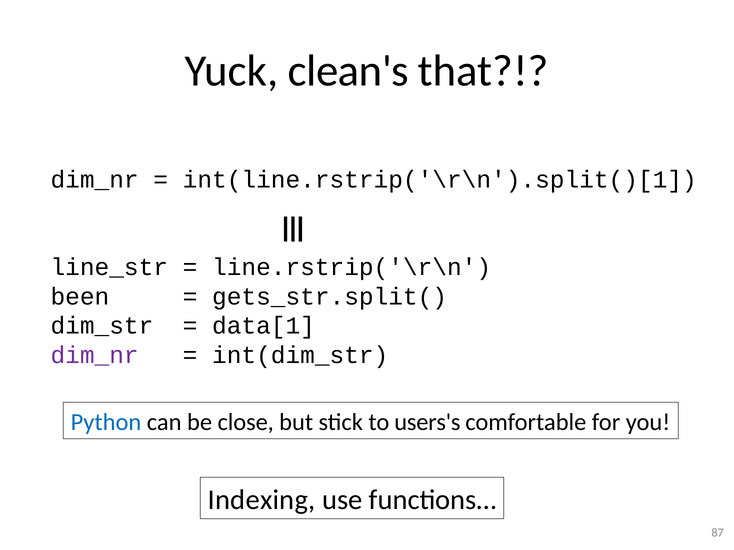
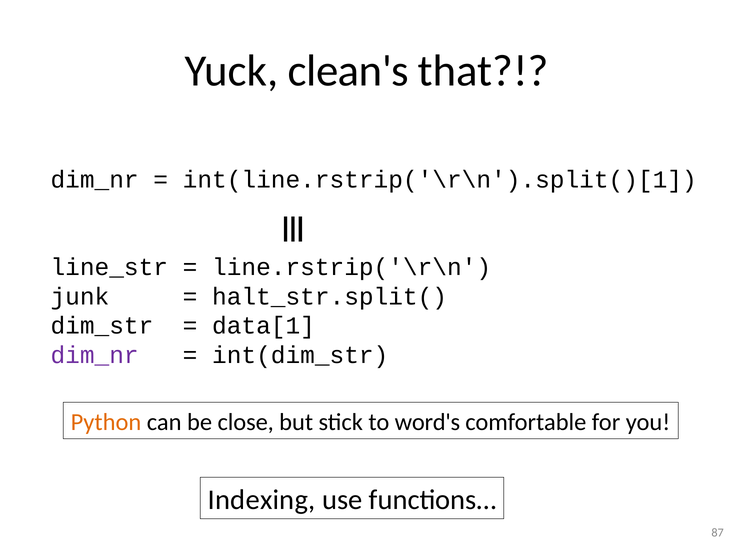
been: been -> junk (80, 297)
gets_str.split(: gets_str.split( -> halt_str.split( (330, 297)
Python colour: blue -> orange (106, 422)
users's: users's -> word's (427, 422)
